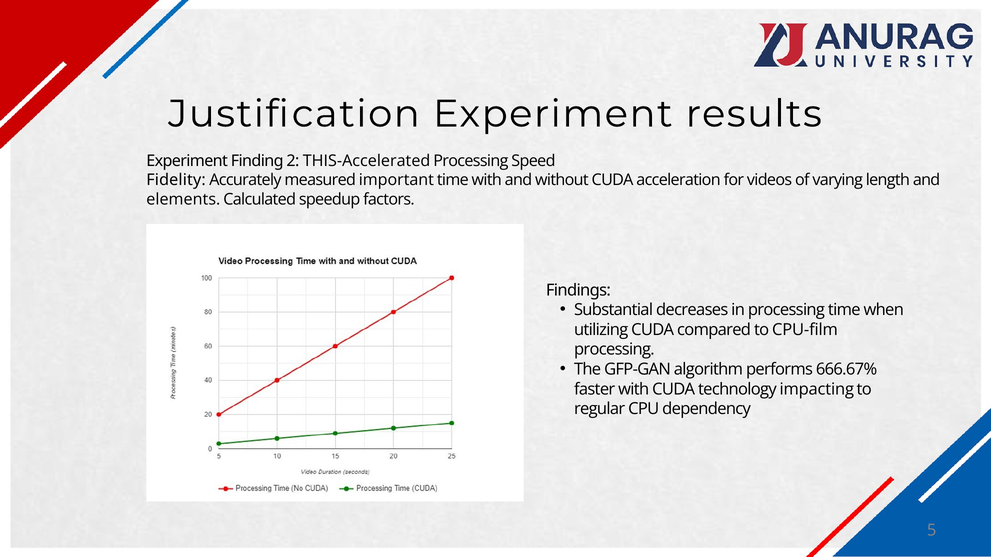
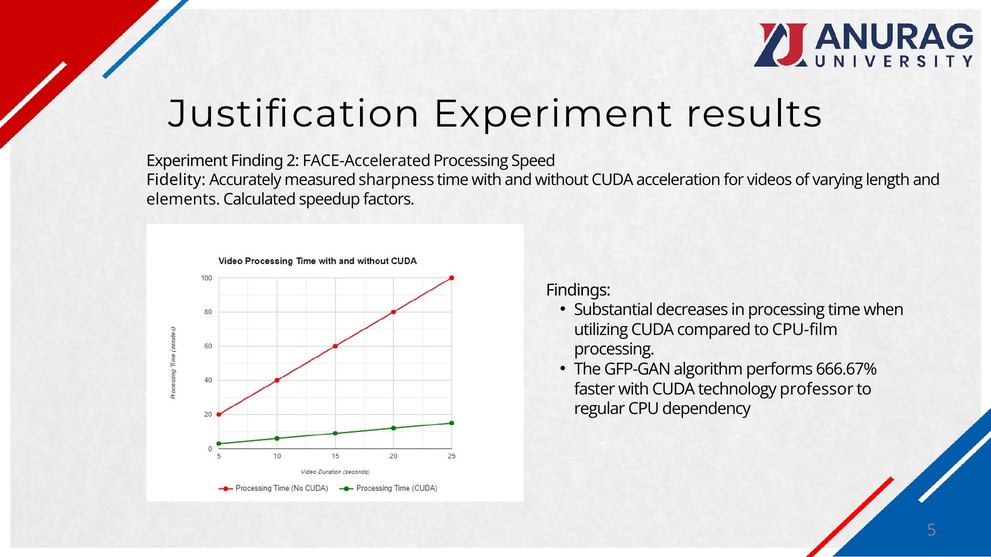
THIS-Accelerated: THIS-Accelerated -> FACE-Accelerated (367, 161)
important: important -> sharpness (396, 180)
impacting: impacting -> professor (817, 389)
